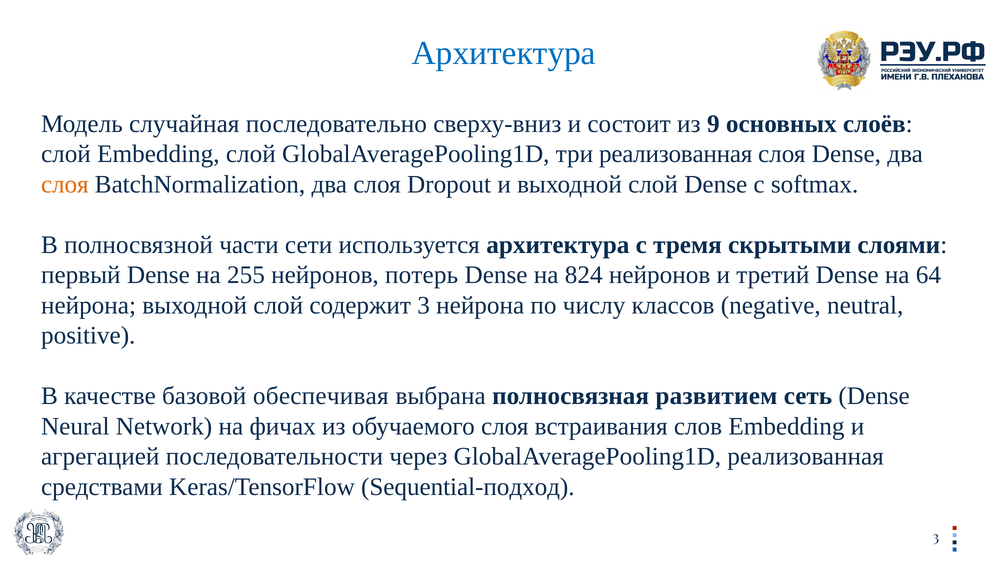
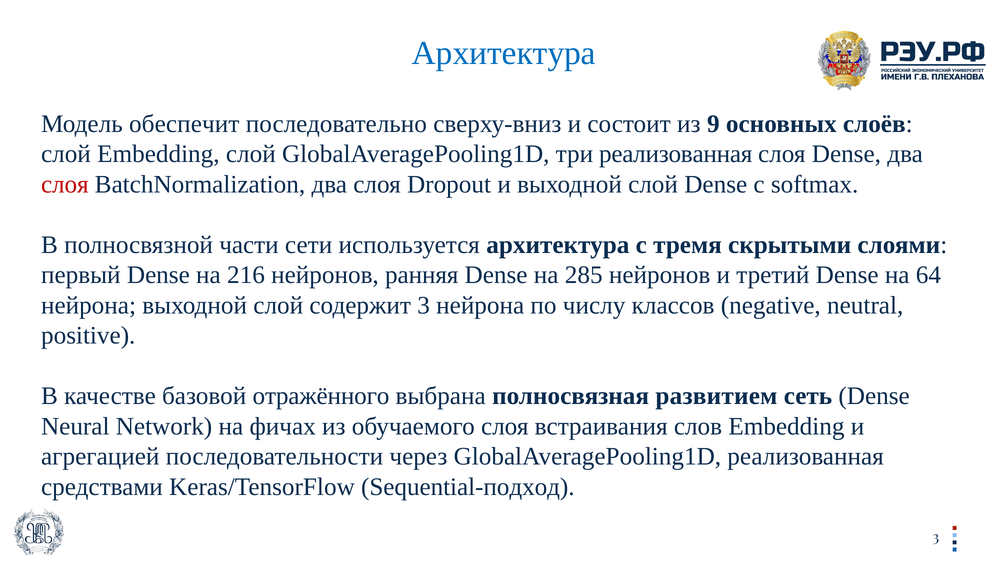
случайная: случайная -> обеспечит (184, 124)
слоя colour: orange -> red (65, 184)
255: 255 -> 216 (246, 275)
потерь: потерь -> ранняя (422, 275)
824: 824 -> 285 (584, 275)
обеспечивая: обеспечивая -> отражённого (321, 396)
